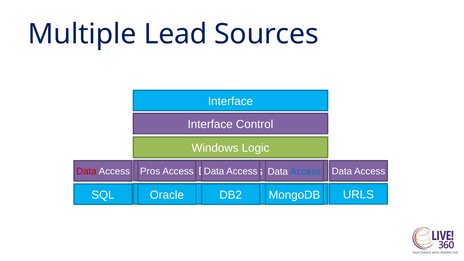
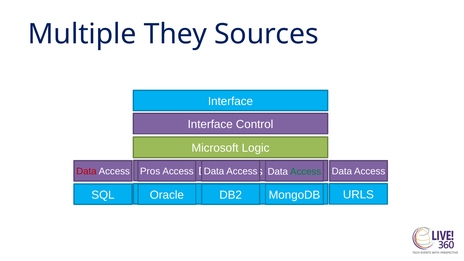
Lead: Lead -> They (175, 34)
Windows: Windows -> Microsoft (215, 148)
Access colour: blue -> green (306, 172)
